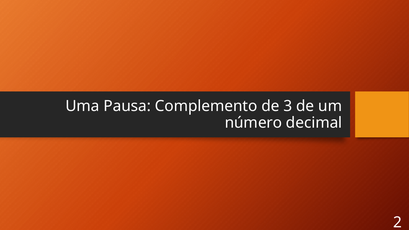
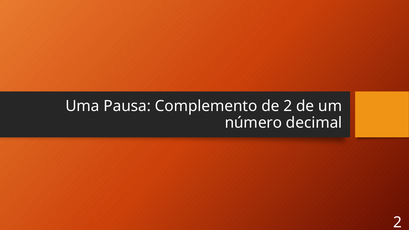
de 3: 3 -> 2 (288, 106)
